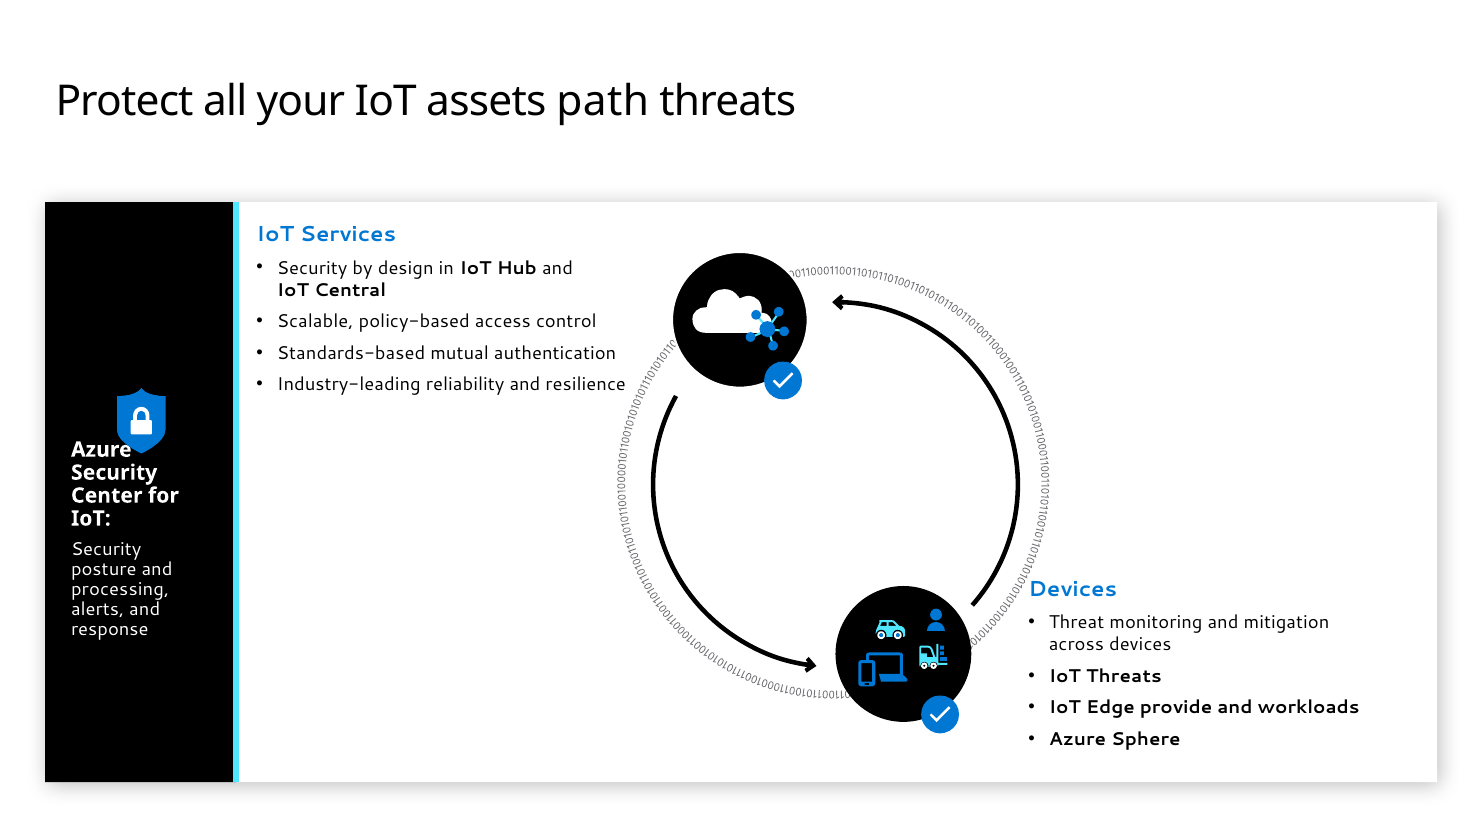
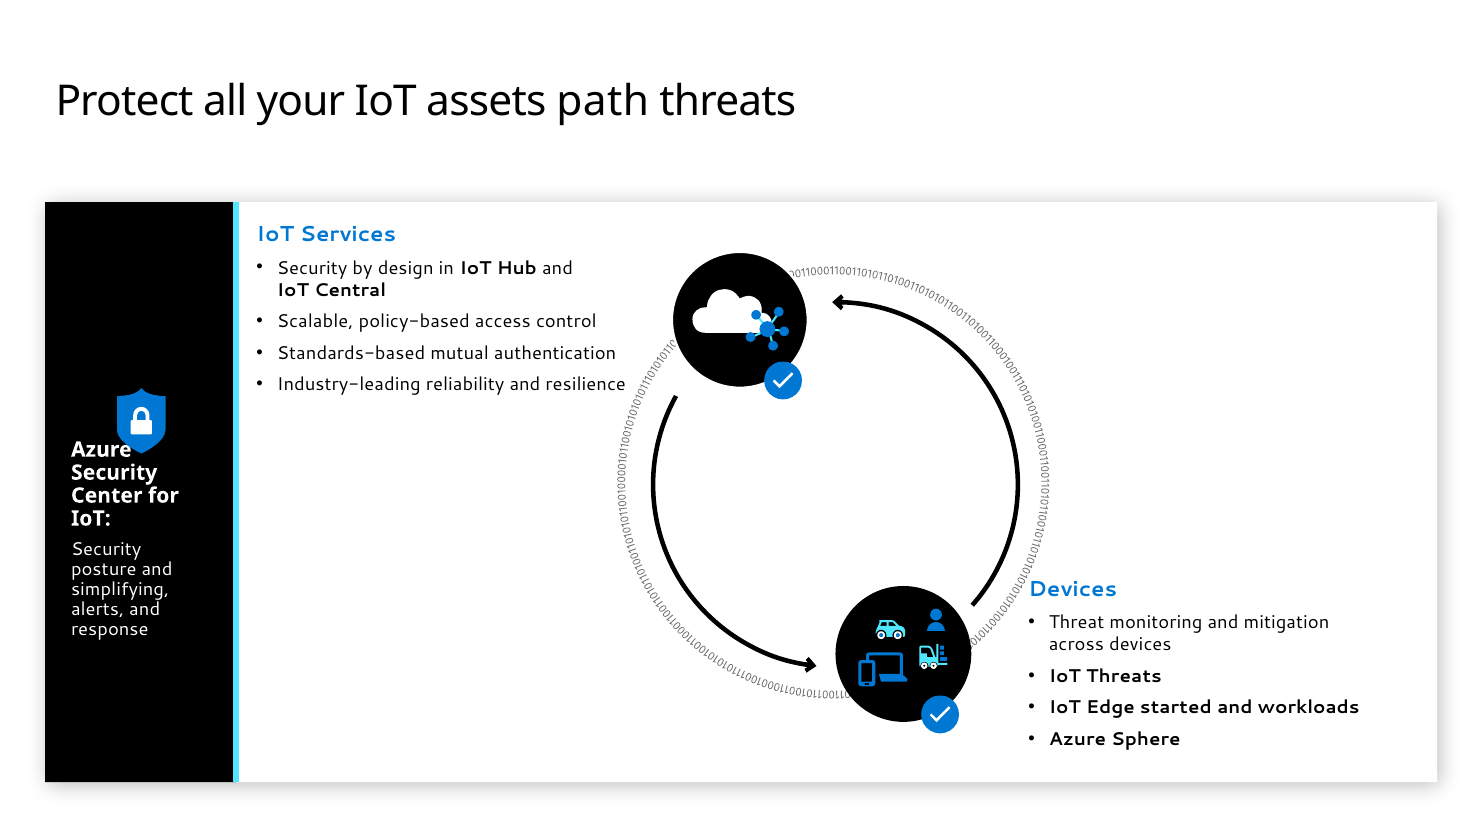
processing: processing -> simplifying (120, 589)
provide: provide -> started (1176, 707)
